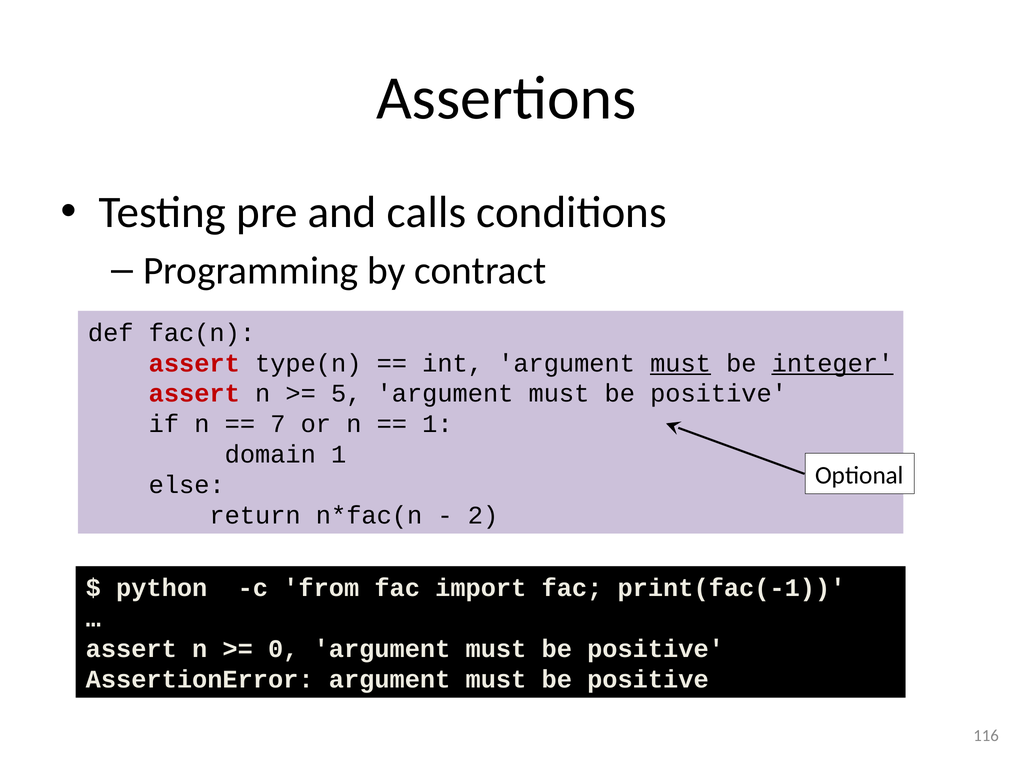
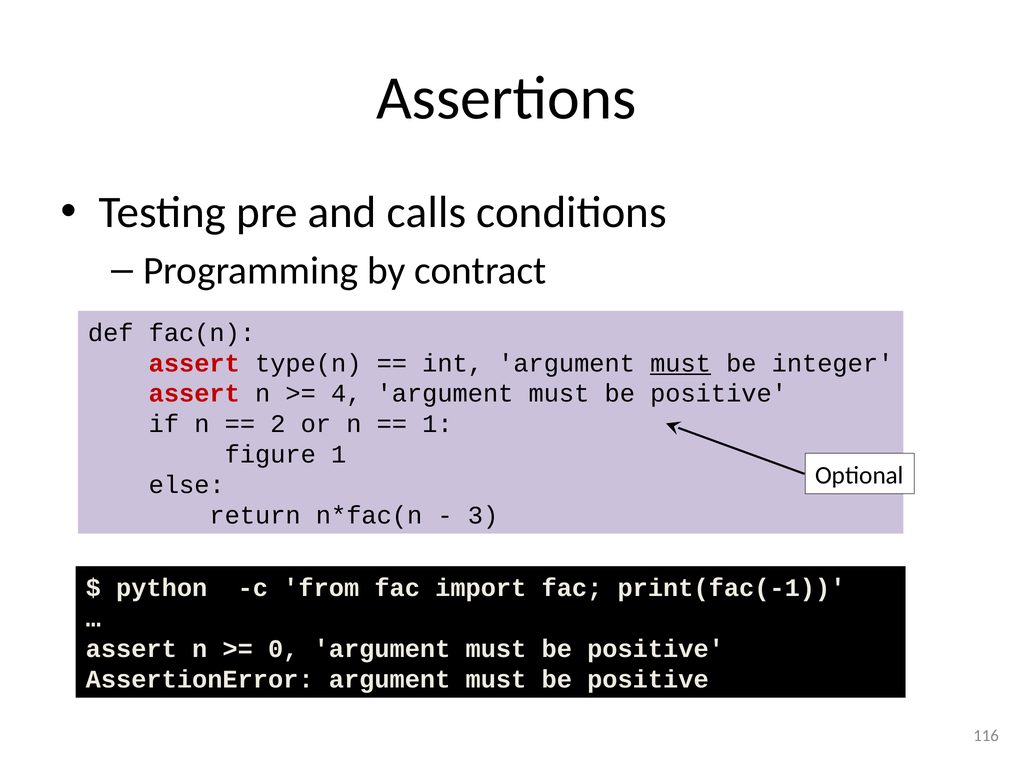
integer underline: present -> none (832, 363)
5: 5 -> 4 (346, 393)
7: 7 -> 2 (278, 424)
domain: domain -> figure (270, 454)
2: 2 -> 3 (483, 515)
